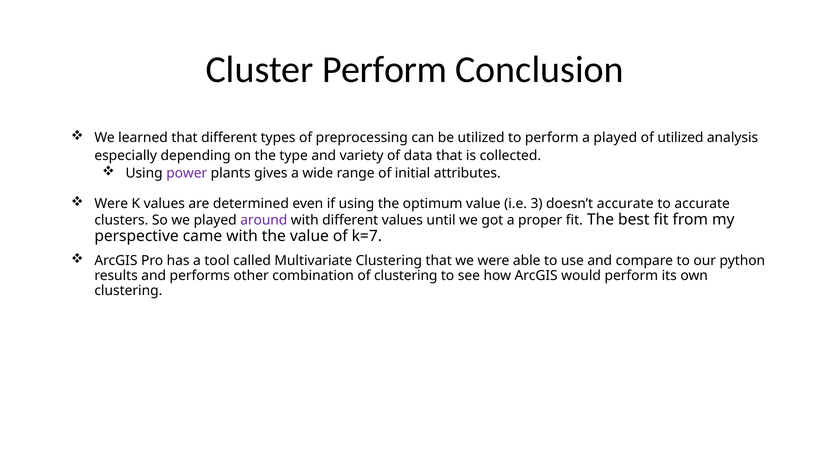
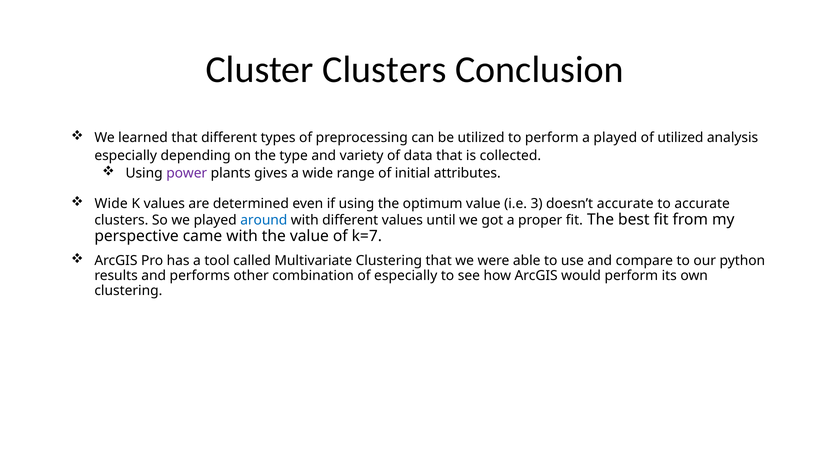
Cluster Perform: Perform -> Clusters (384, 70)
Were: Were -> Wide (111, 203)
around colour: purple -> blue (264, 220)
of clustering: clustering -> especially (406, 276)
